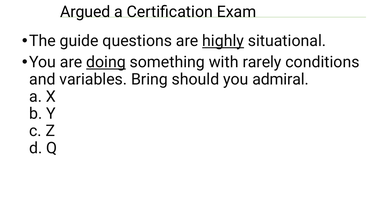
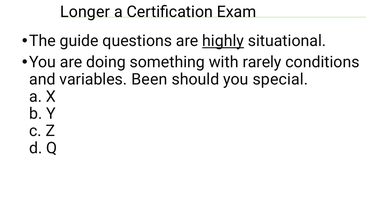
Argued: Argued -> Longer (85, 12)
doing underline: present -> none (106, 62)
Bring: Bring -> Been (149, 79)
admiral: admiral -> special (280, 79)
